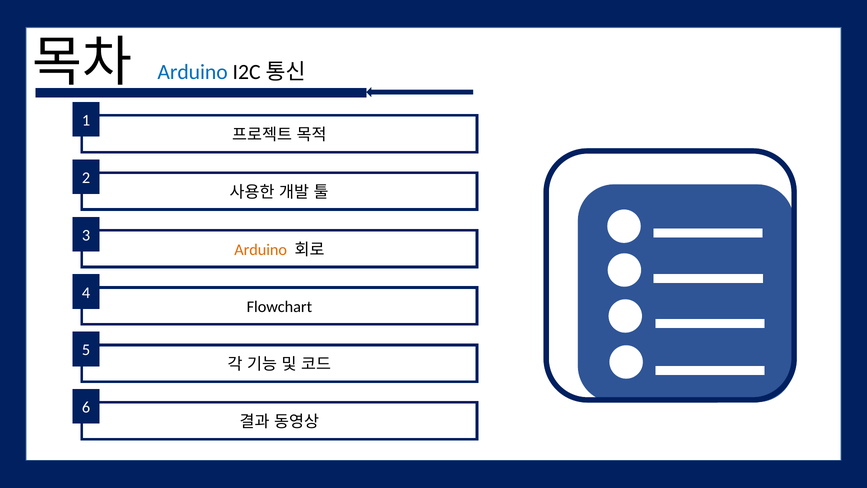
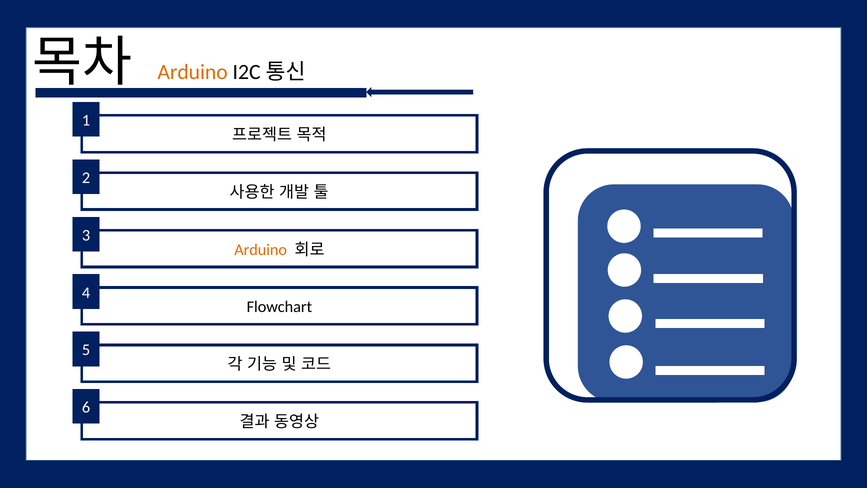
Arduino colour: blue -> orange (193, 72)
